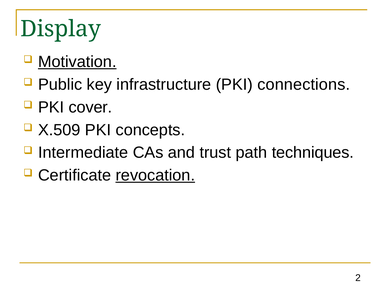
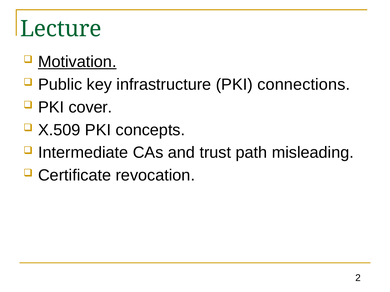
Display: Display -> Lecture (61, 29)
techniques: techniques -> misleading (313, 153)
revocation underline: present -> none (155, 176)
